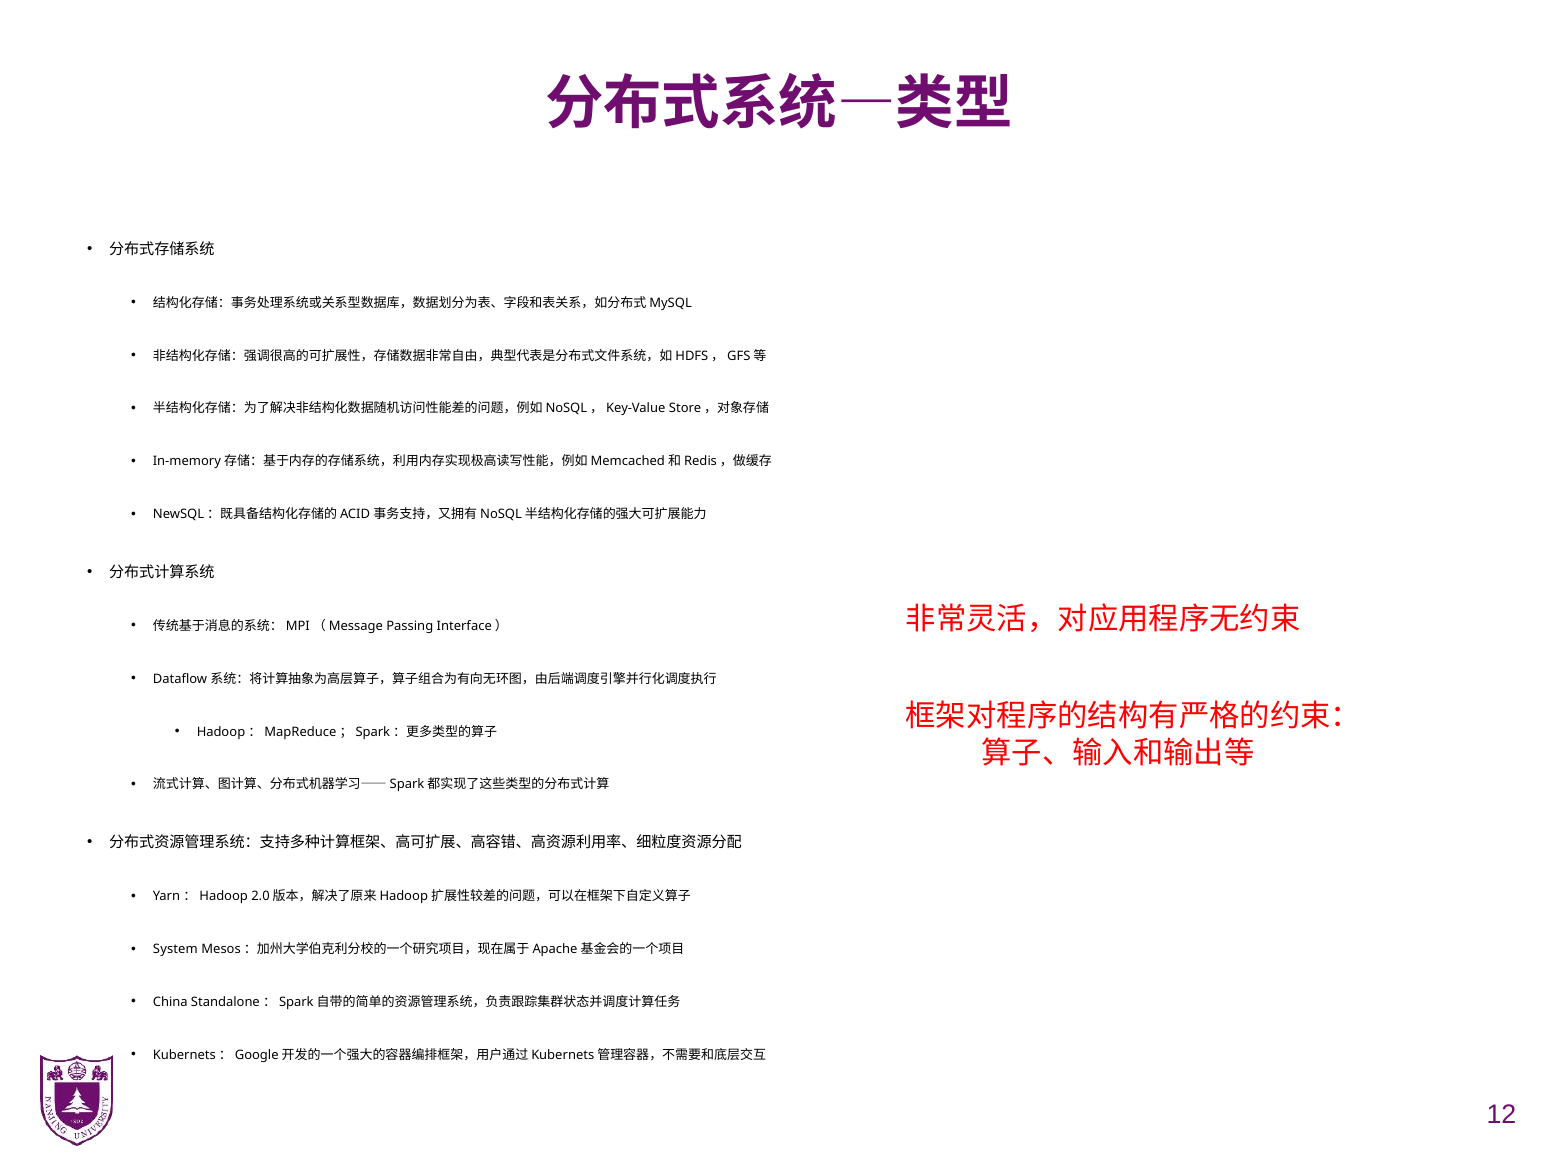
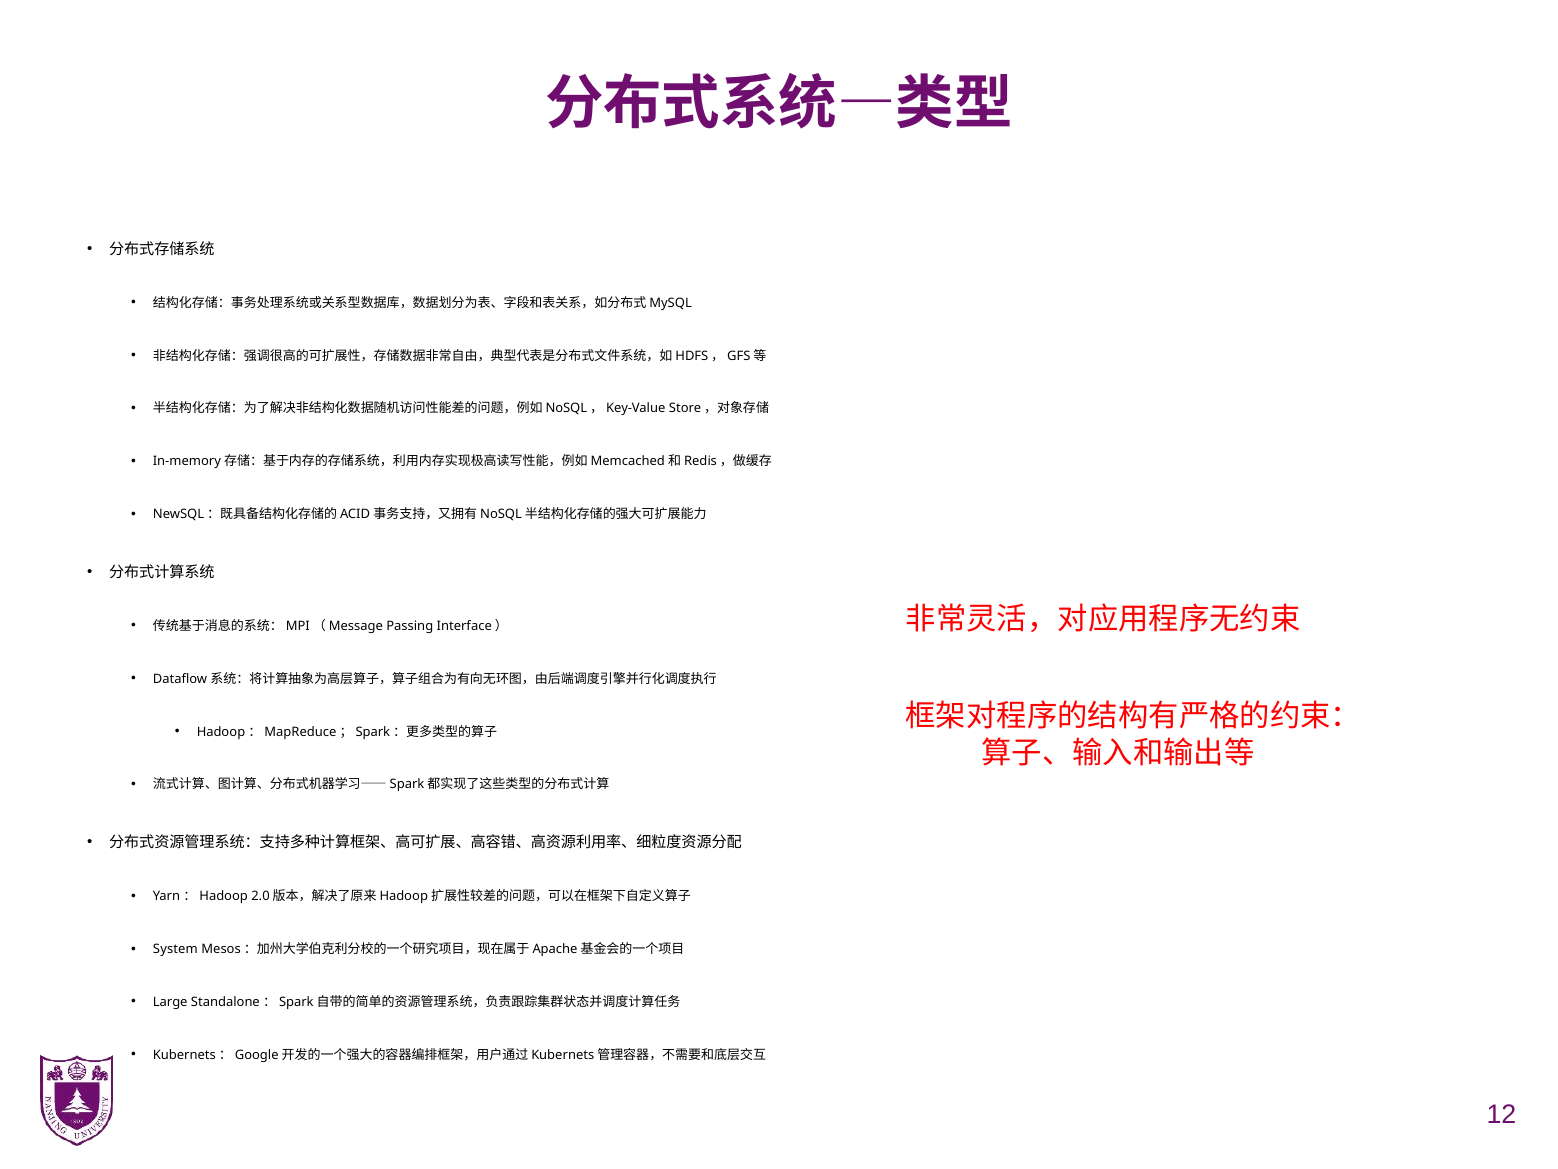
China: China -> Large (170, 1002)
